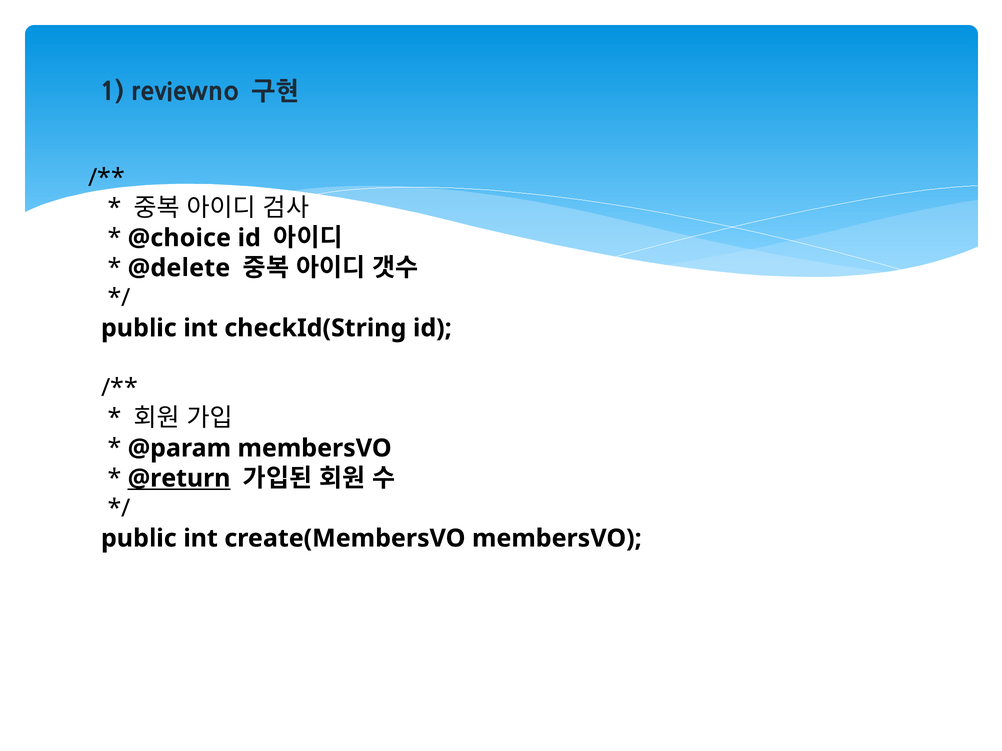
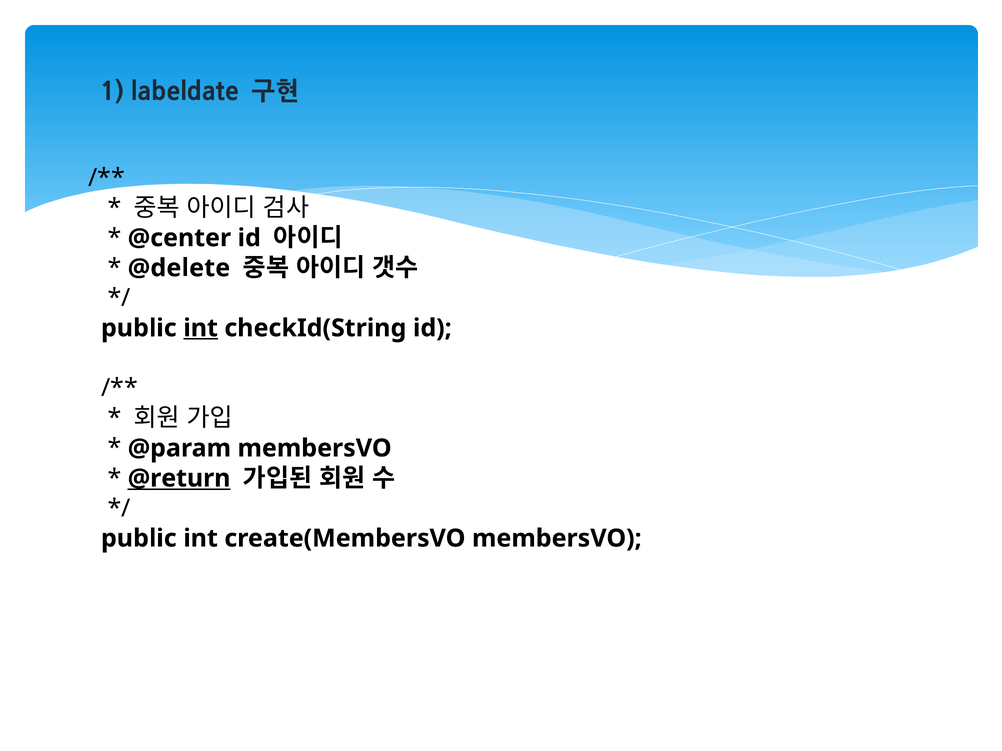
reviewno: reviewno -> labeldate (185, 92)
@choice: @choice -> @center (179, 238)
int underline: none -> present (201, 328)
